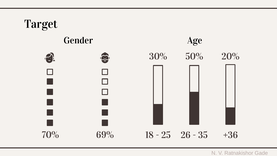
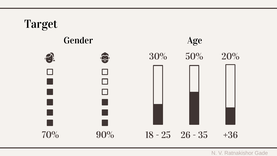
69%: 69% -> 90% (105, 135)
